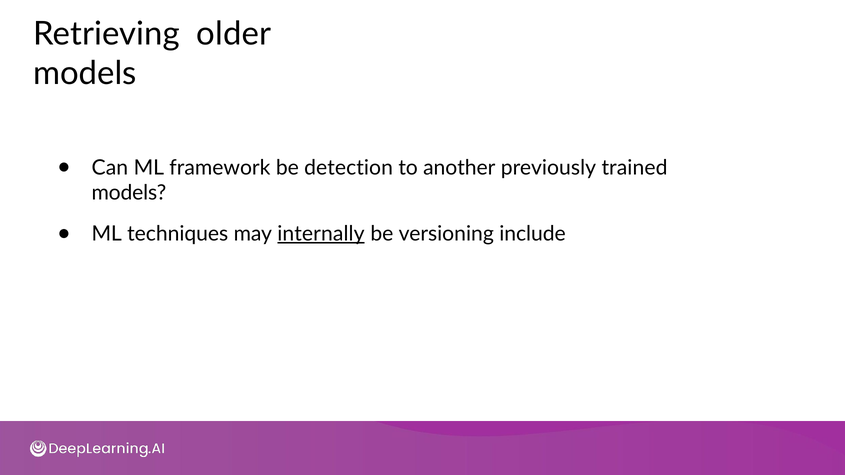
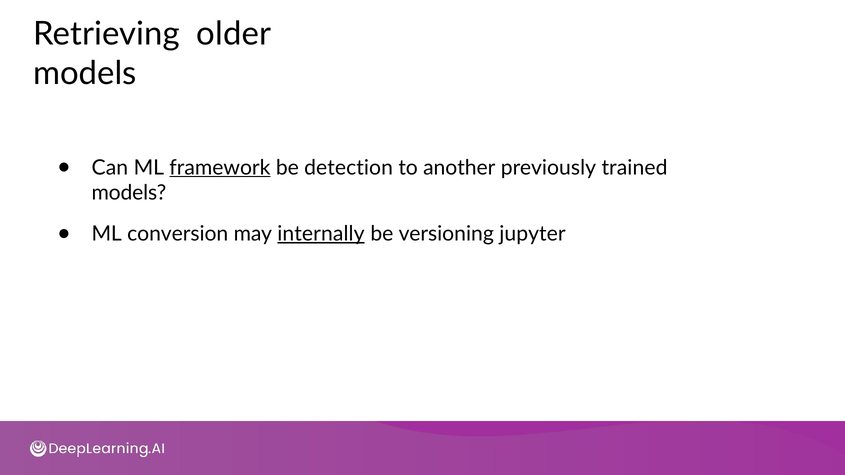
framework underline: none -> present (220, 168)
techniques: techniques -> conversion (178, 234)
include: include -> jupyter (532, 234)
